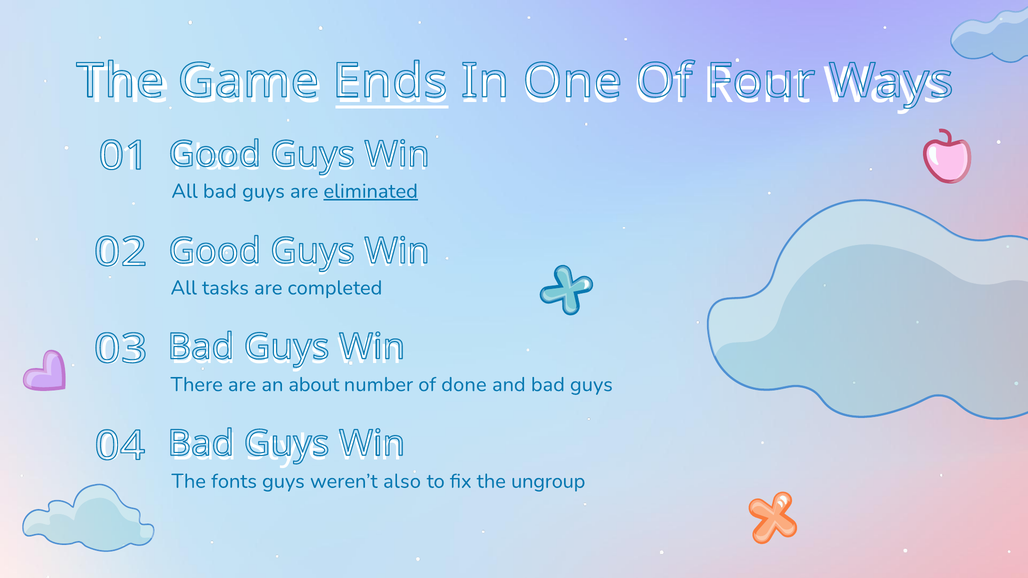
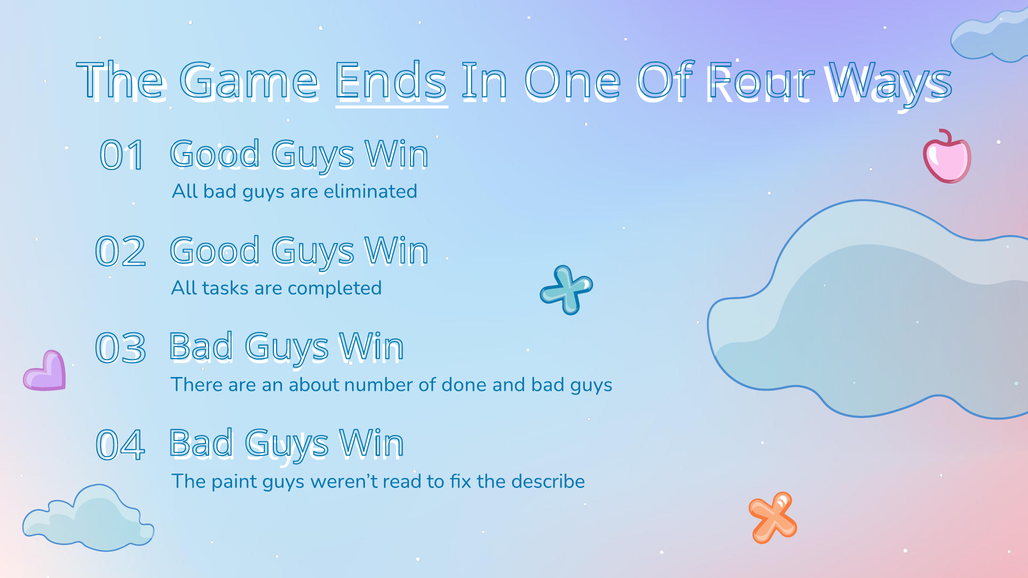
Place: Place -> Voice (217, 158)
eliminated underline: present -> none (371, 191)
fonts: fonts -> paint (234, 481)
also: also -> read (402, 481)
ungroup: ungroup -> describe (548, 481)
